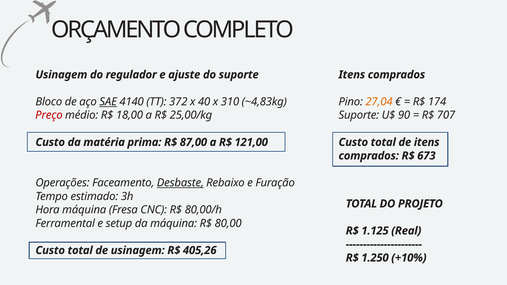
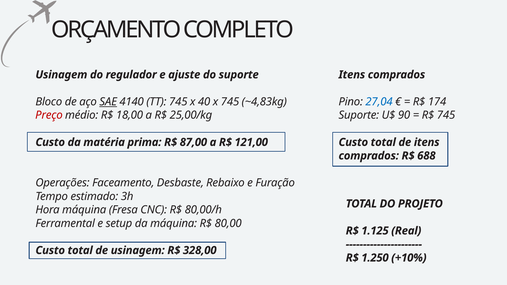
TT 372: 372 -> 745 (178, 102)
x 310: 310 -> 745 (230, 102)
27,04 colour: orange -> blue (379, 102)
R$ 707: 707 -> 745 (446, 115)
673: 673 -> 688 (426, 156)
Desbaste underline: present -> none (180, 183)
405,26: 405,26 -> 328,00 (200, 251)
